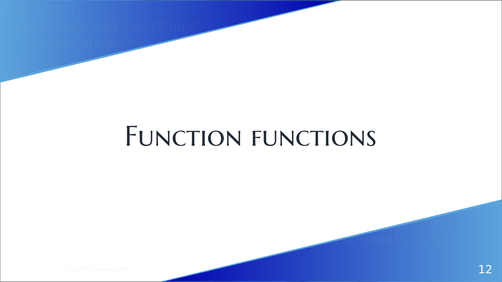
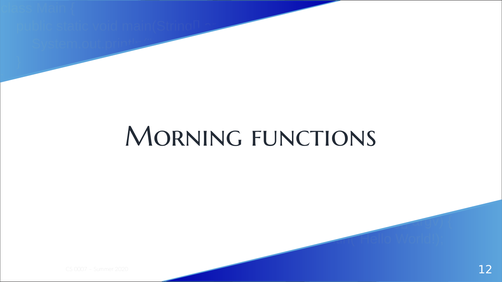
Function: Function -> Morning (184, 137)
